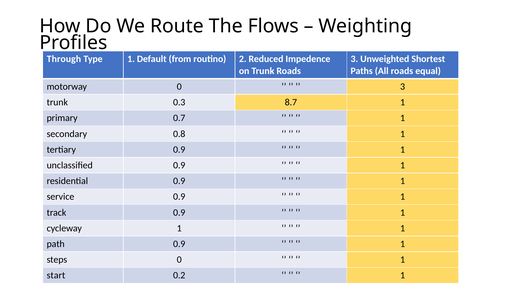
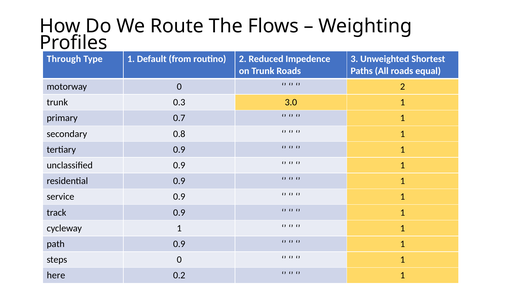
3: 3 -> 2 (403, 87)
8.7: 8.7 -> 3.0 (291, 102)
start: start -> here (56, 276)
